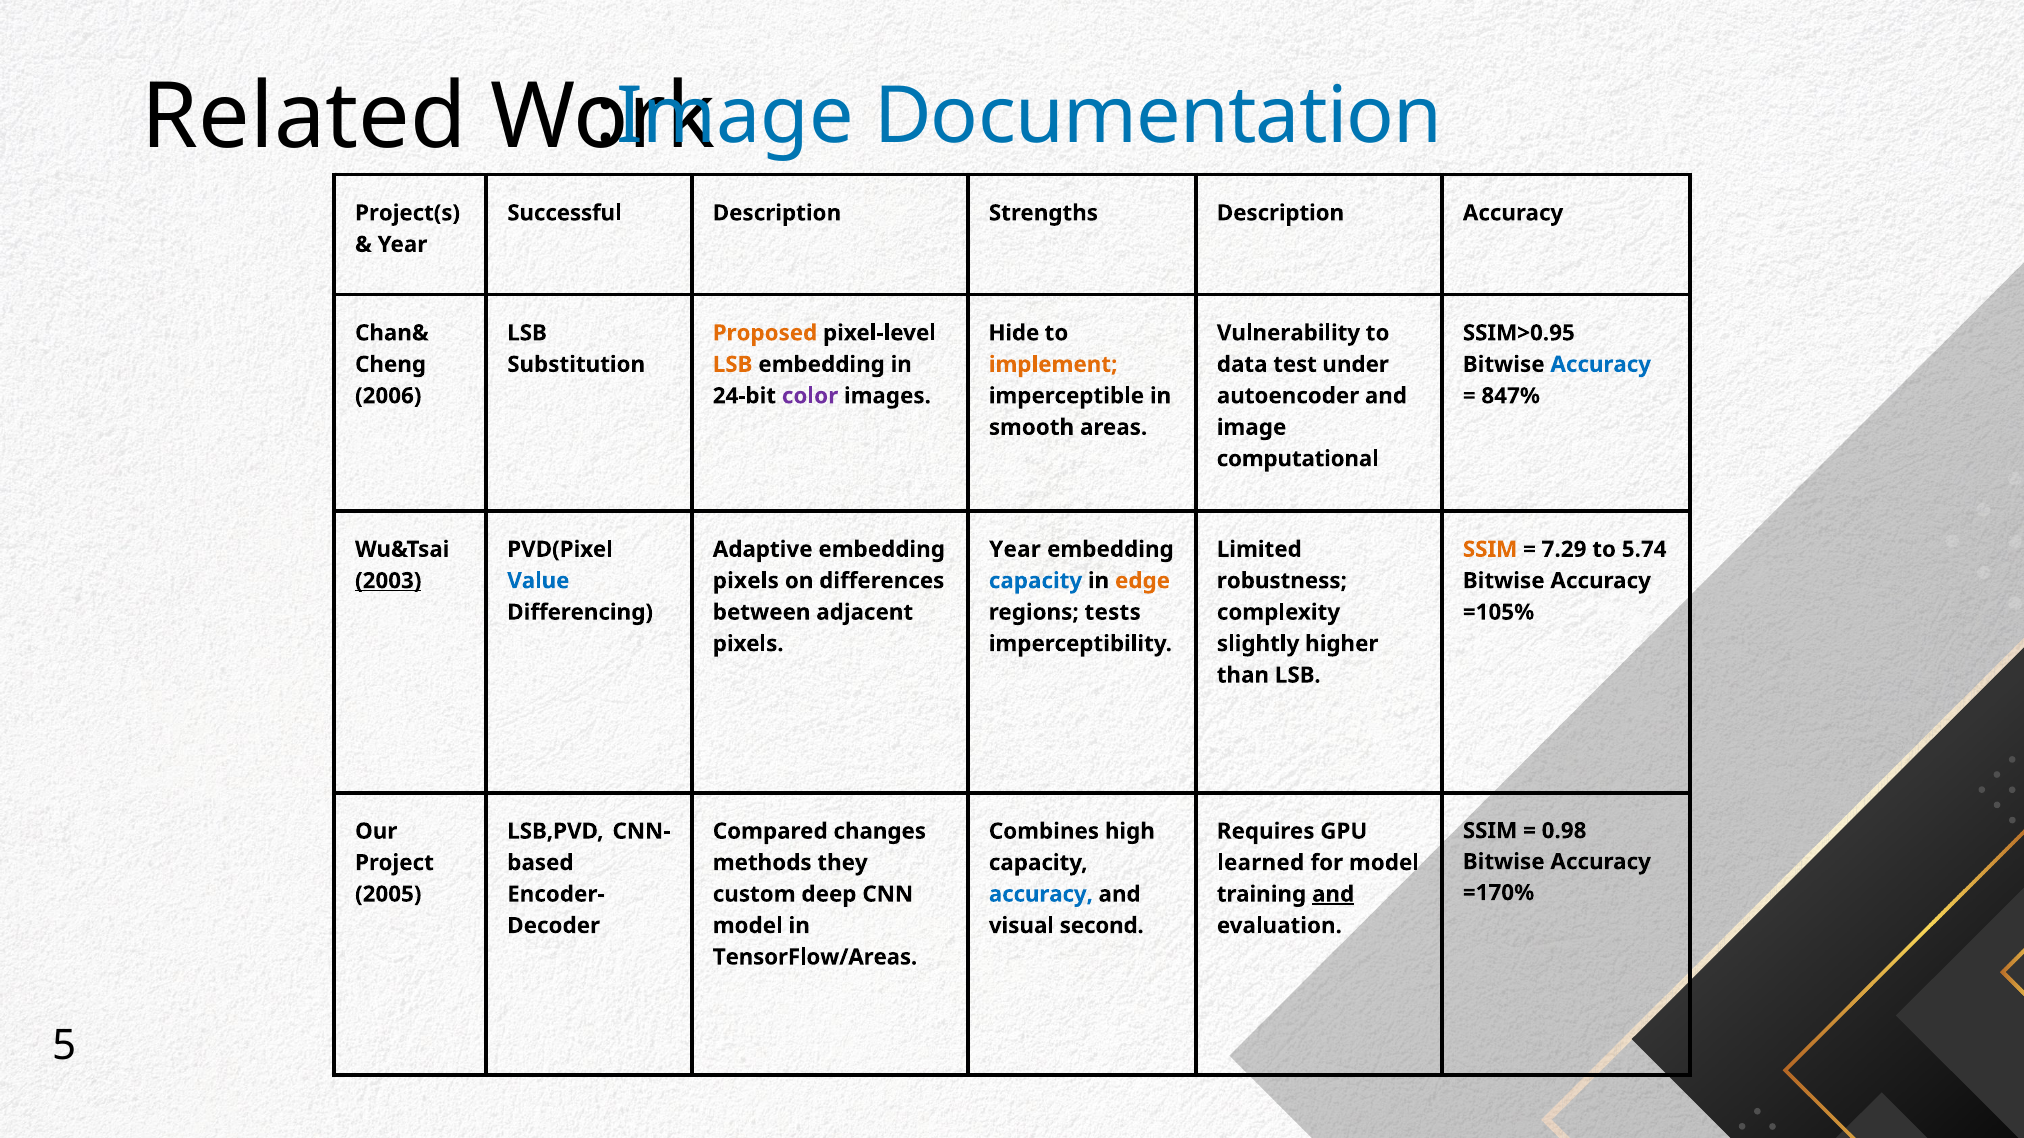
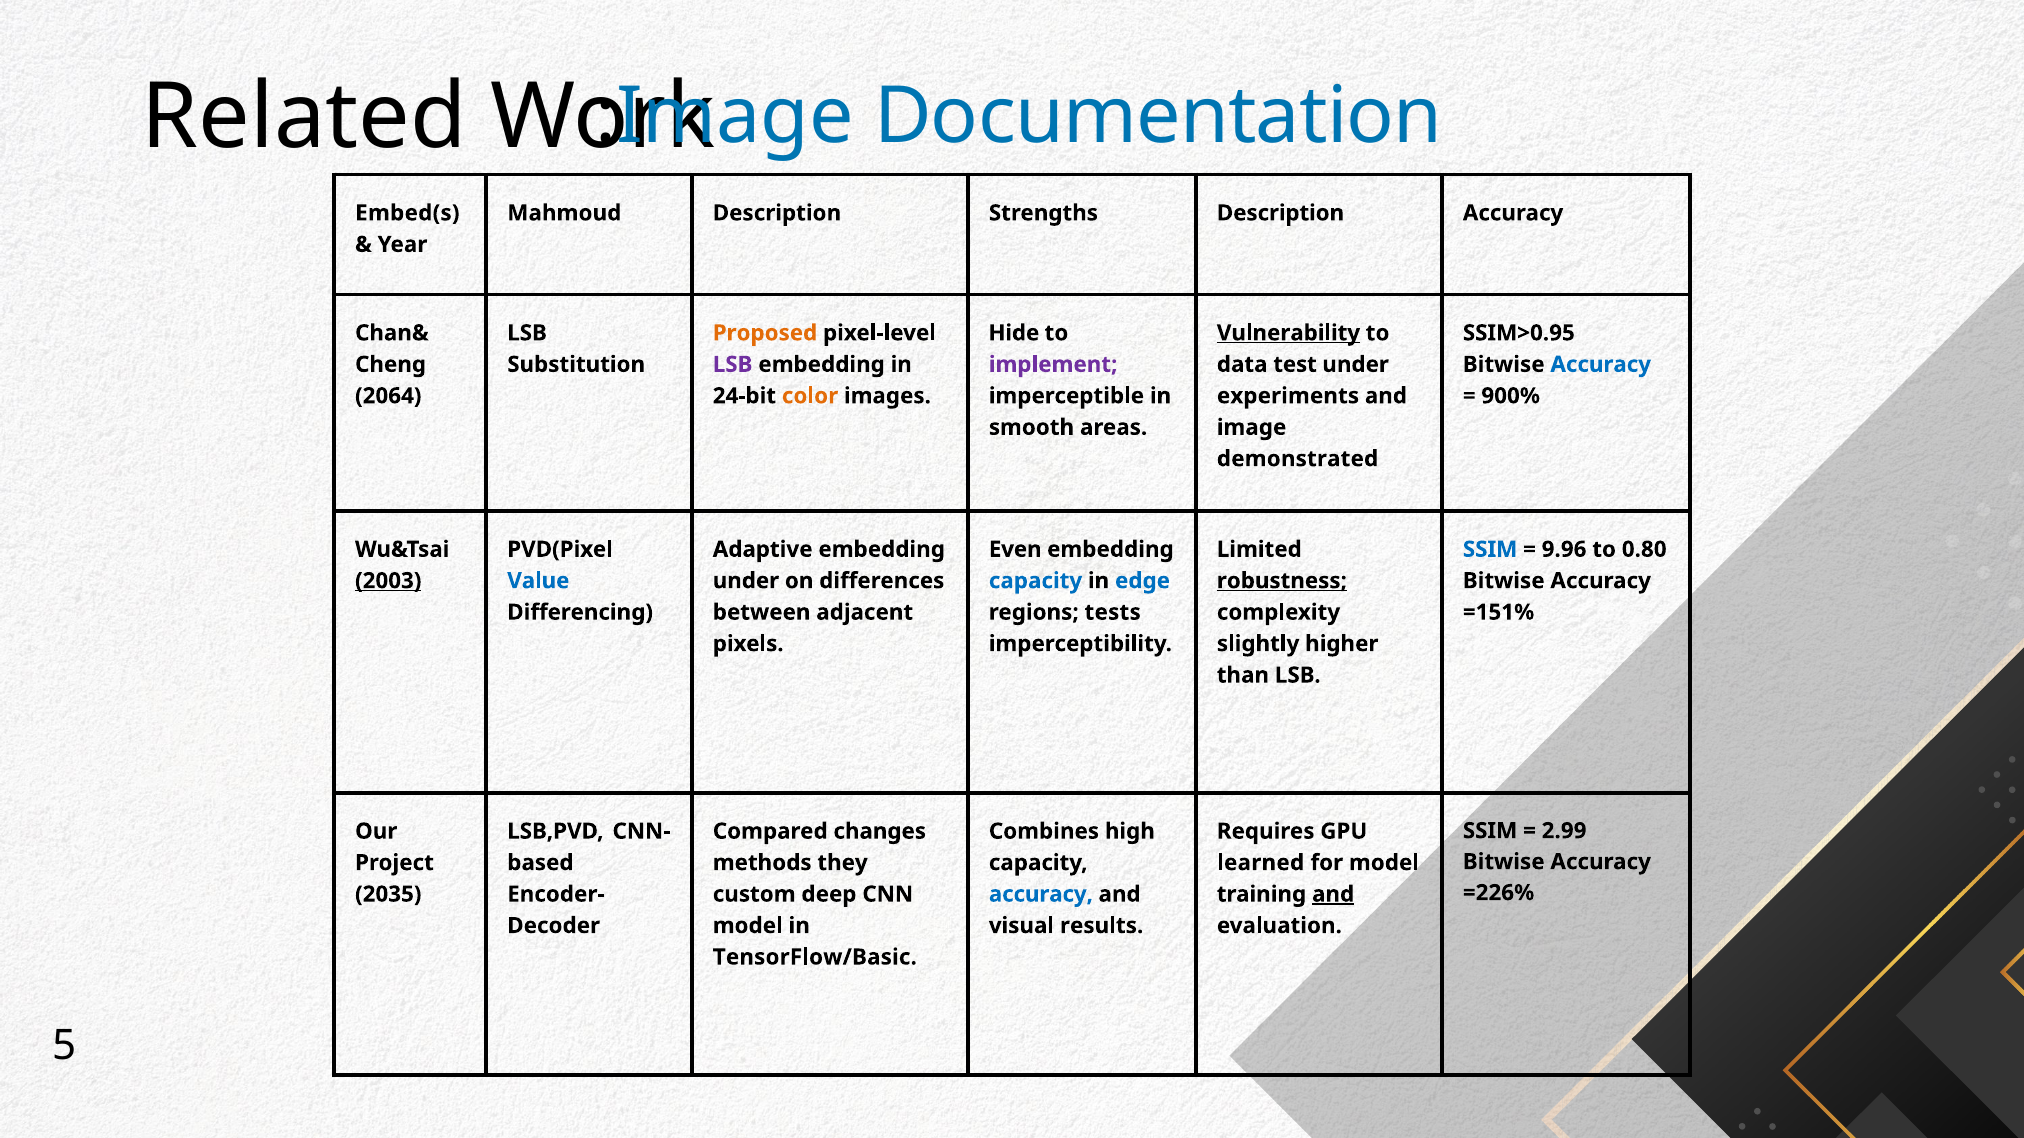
Project(s: Project(s -> Embed(s (407, 213)
Successful: Successful -> Mahmoud (564, 213)
Vulnerability underline: none -> present (1288, 333)
LSB colour: orange -> purple (733, 365)
implement colour: orange -> purple (1053, 365)
2006: 2006 -> 2064 (388, 396)
color colour: purple -> orange (810, 396)
autoencoder: autoencoder -> experiments (1288, 396)
847%: 847% -> 900% (1511, 396)
computational: computational -> demonstrated (1298, 459)
Year: Year -> Even (1015, 550)
SSIM colour: orange -> blue (1490, 550)
7.29: 7.29 -> 9.96 (1564, 550)
5.74: 5.74 -> 0.80 (1644, 550)
pixels: pixels -> under (746, 581)
edge colour: orange -> blue (1142, 581)
robustness underline: none -> present (1282, 581)
=105%: =105% -> =151% (1499, 613)
0.98: 0.98 -> 2.99 (1564, 831)
=170%: =170% -> =226% (1499, 893)
2005: 2005 -> 2035 (388, 895)
second: second -> results (1102, 926)
TensorFlow/Areas: TensorFlow/Areas -> TensorFlow/Basic (815, 958)
